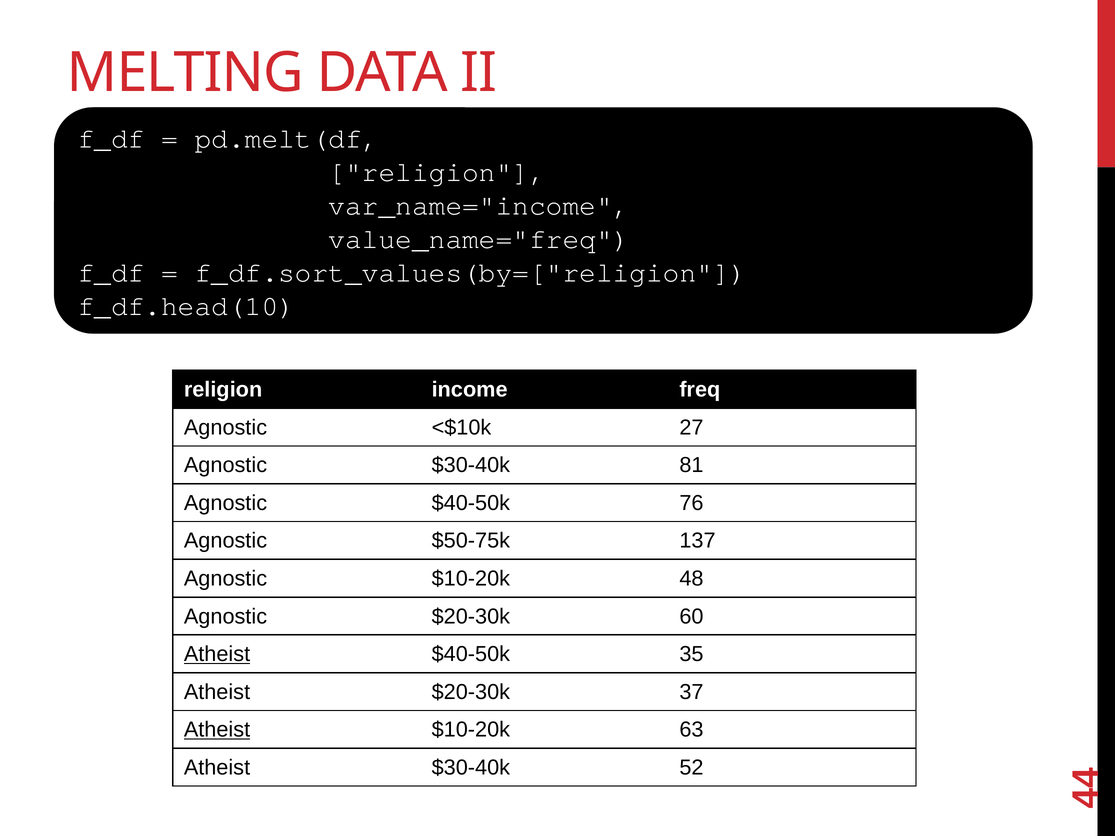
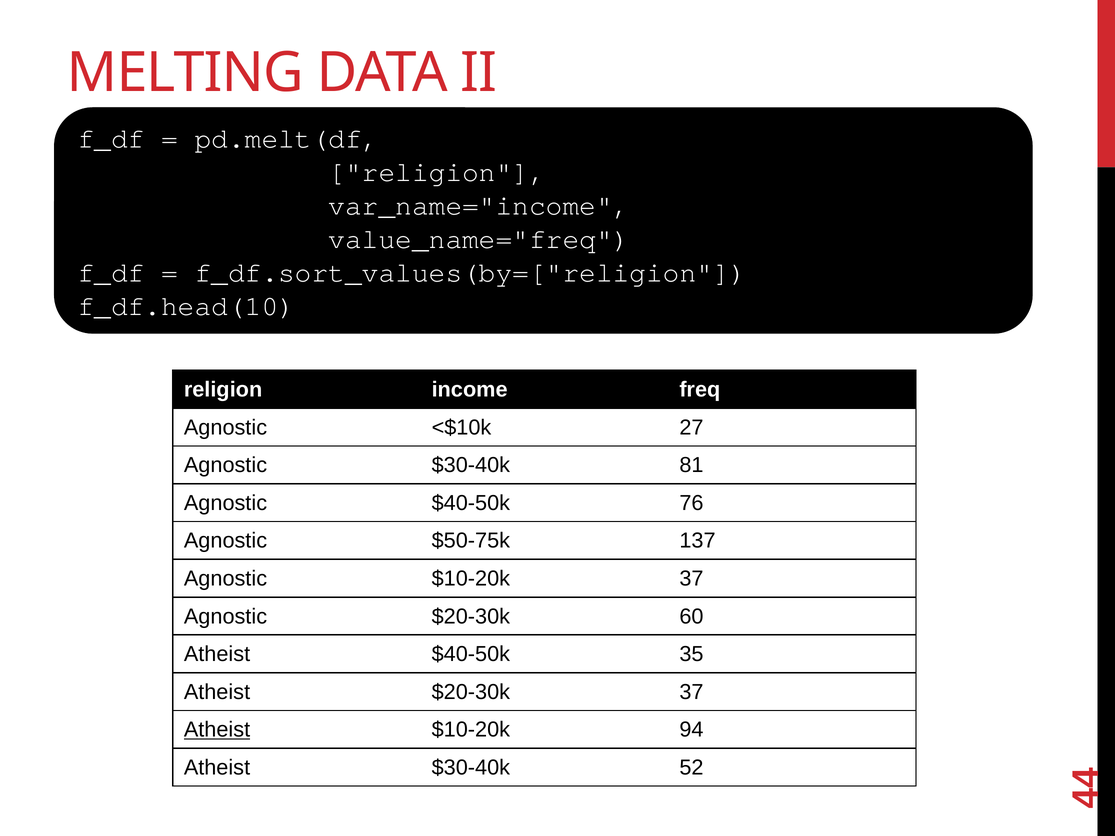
$10-20k 48: 48 -> 37 (691, 579)
Atheist underline: present -> none (217, 654)
63: 63 -> 94 (691, 730)
